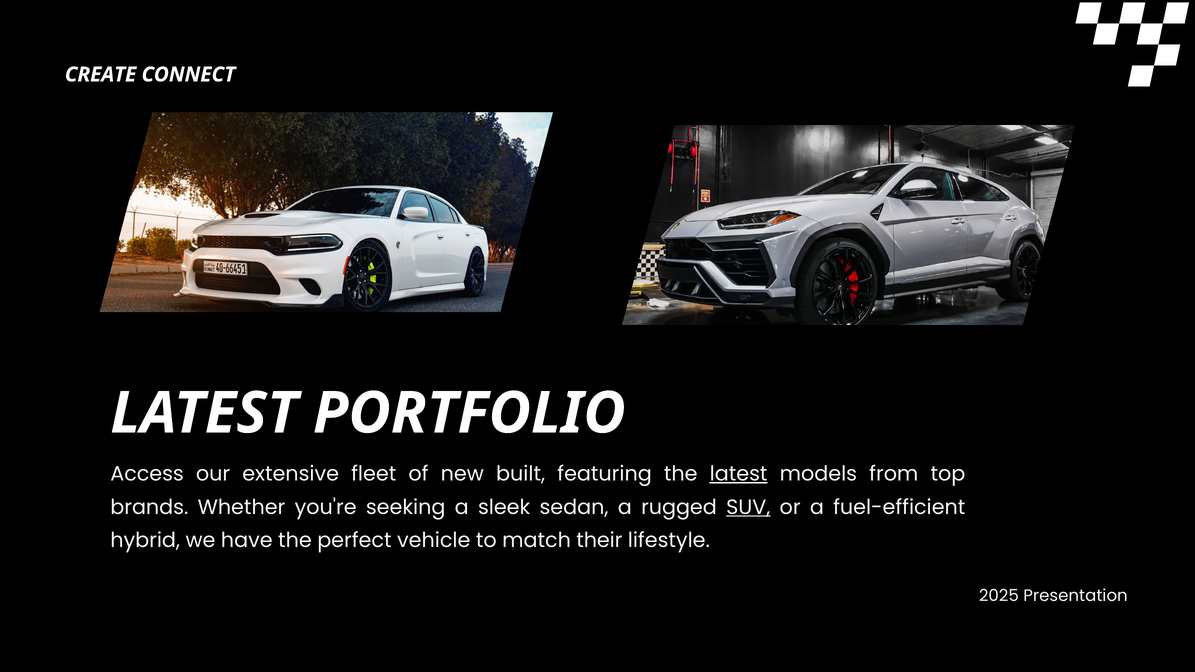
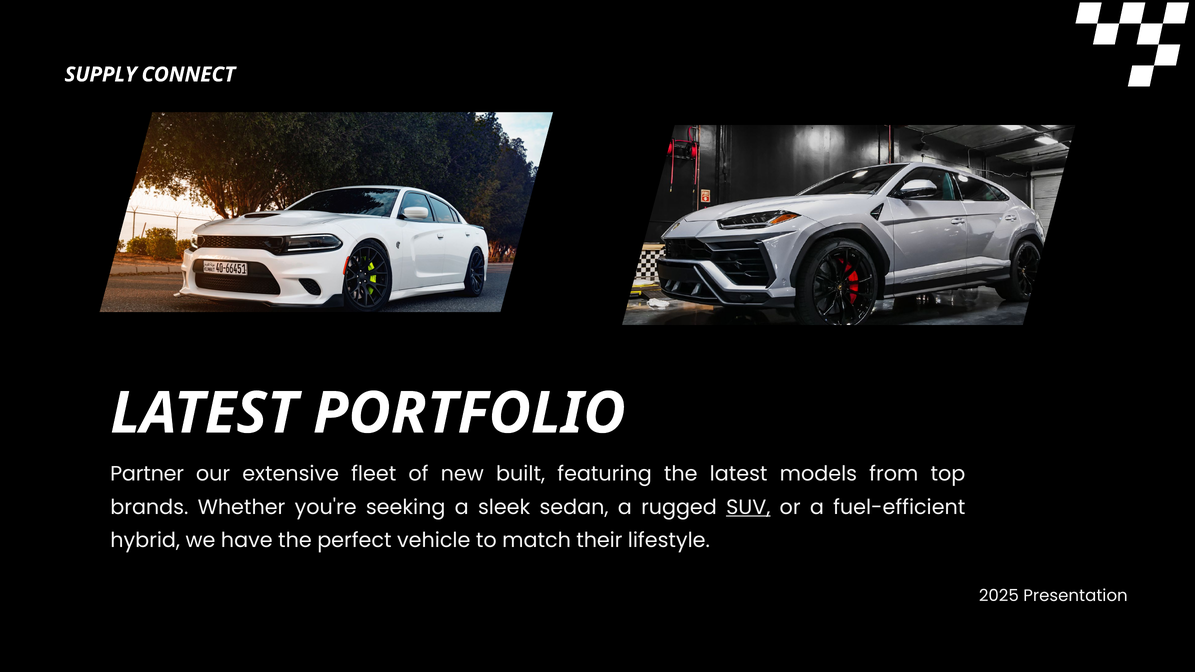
CREATE: CREATE -> SUPPLY (101, 75)
Access: Access -> Partner (147, 474)
latest underline: present -> none (739, 474)
